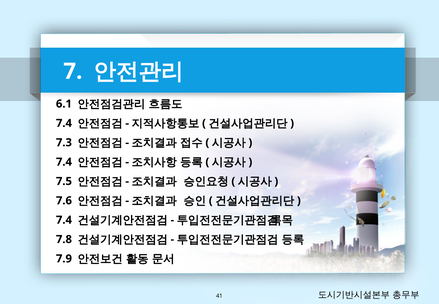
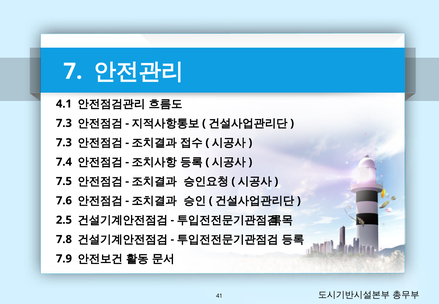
6.1: 6.1 -> 4.1 (64, 104)
7.4: 7.4 -> 7.3 (64, 123)
7.4: 7.4 -> 2.5 (64, 220)
